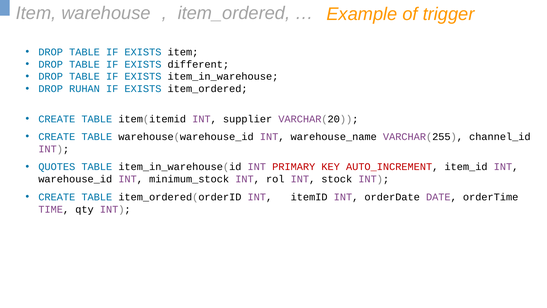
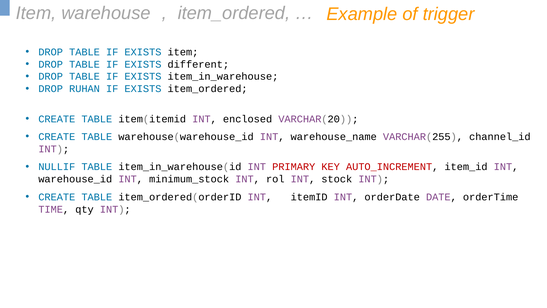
supplier: supplier -> enclosed (248, 119)
QUOTES: QUOTES -> NULLIF (57, 167)
